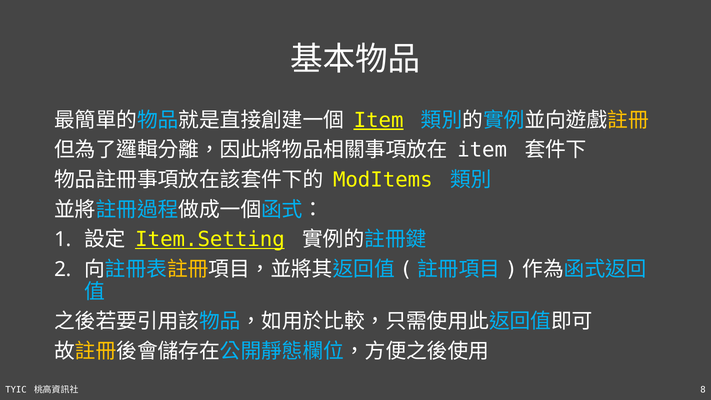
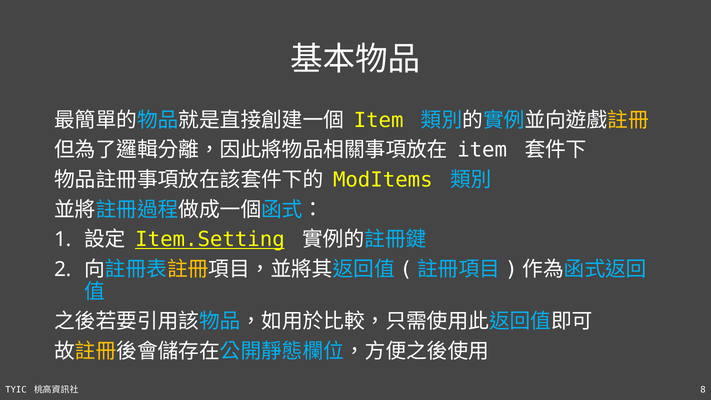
Item underline: present -> none (379, 120)
